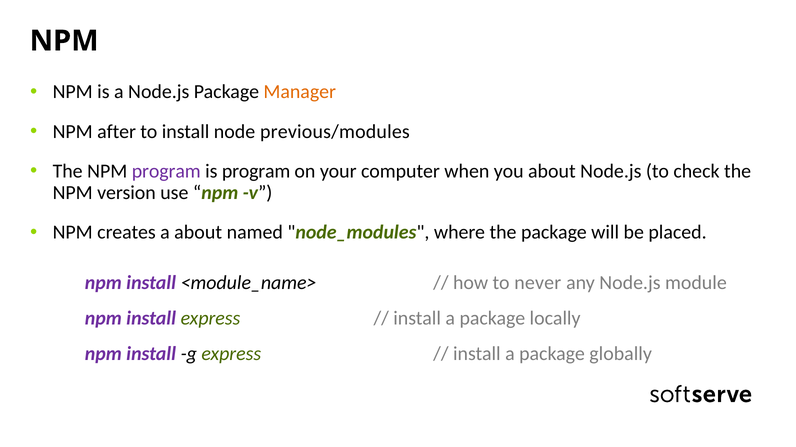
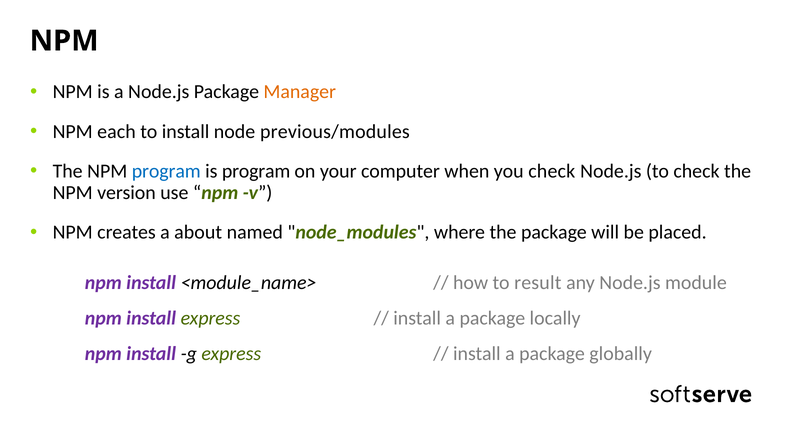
after: after -> each (117, 132)
program colour: purple -> blue (166, 171)
you about: about -> check (552, 171)
never: never -> result (538, 283)
